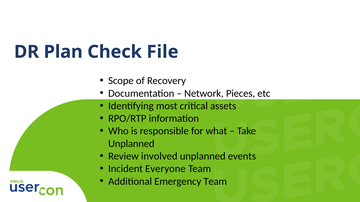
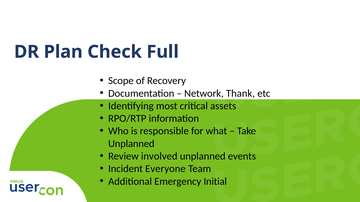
File: File -> Full (163, 52)
Pieces: Pieces -> Thank (240, 94)
Emergency Team: Team -> Initial (215, 182)
